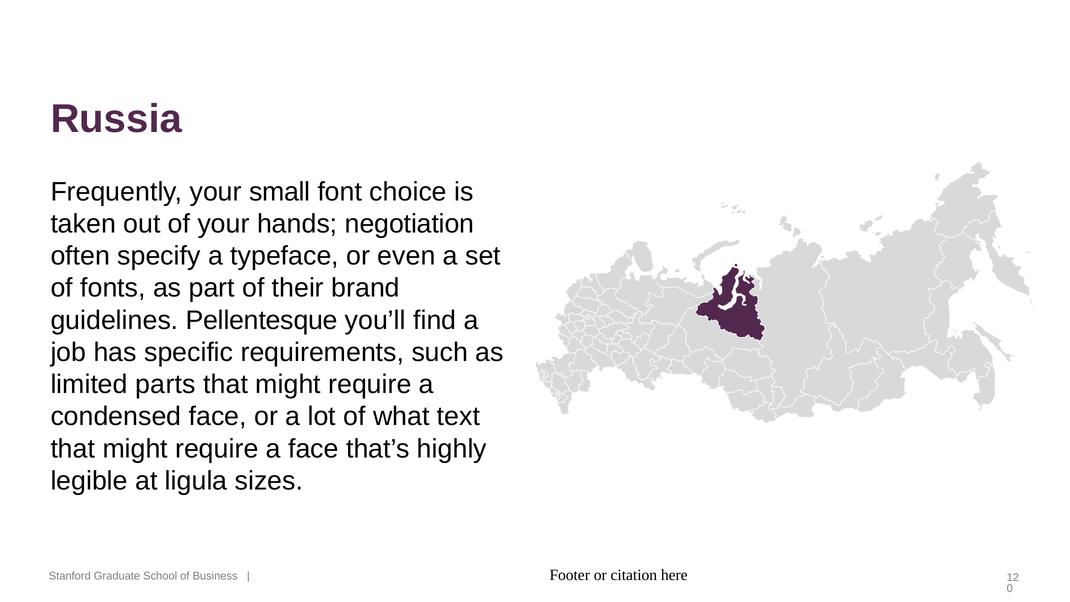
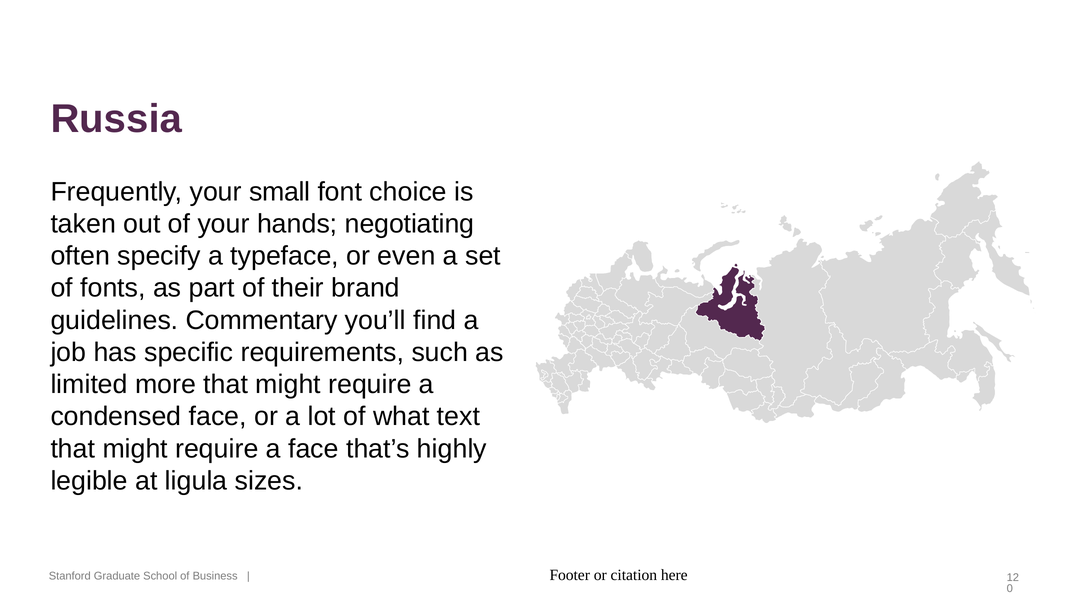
negotiation: negotiation -> negotiating (410, 224)
Pellentesque: Pellentesque -> Commentary (262, 320)
parts: parts -> more (166, 384)
